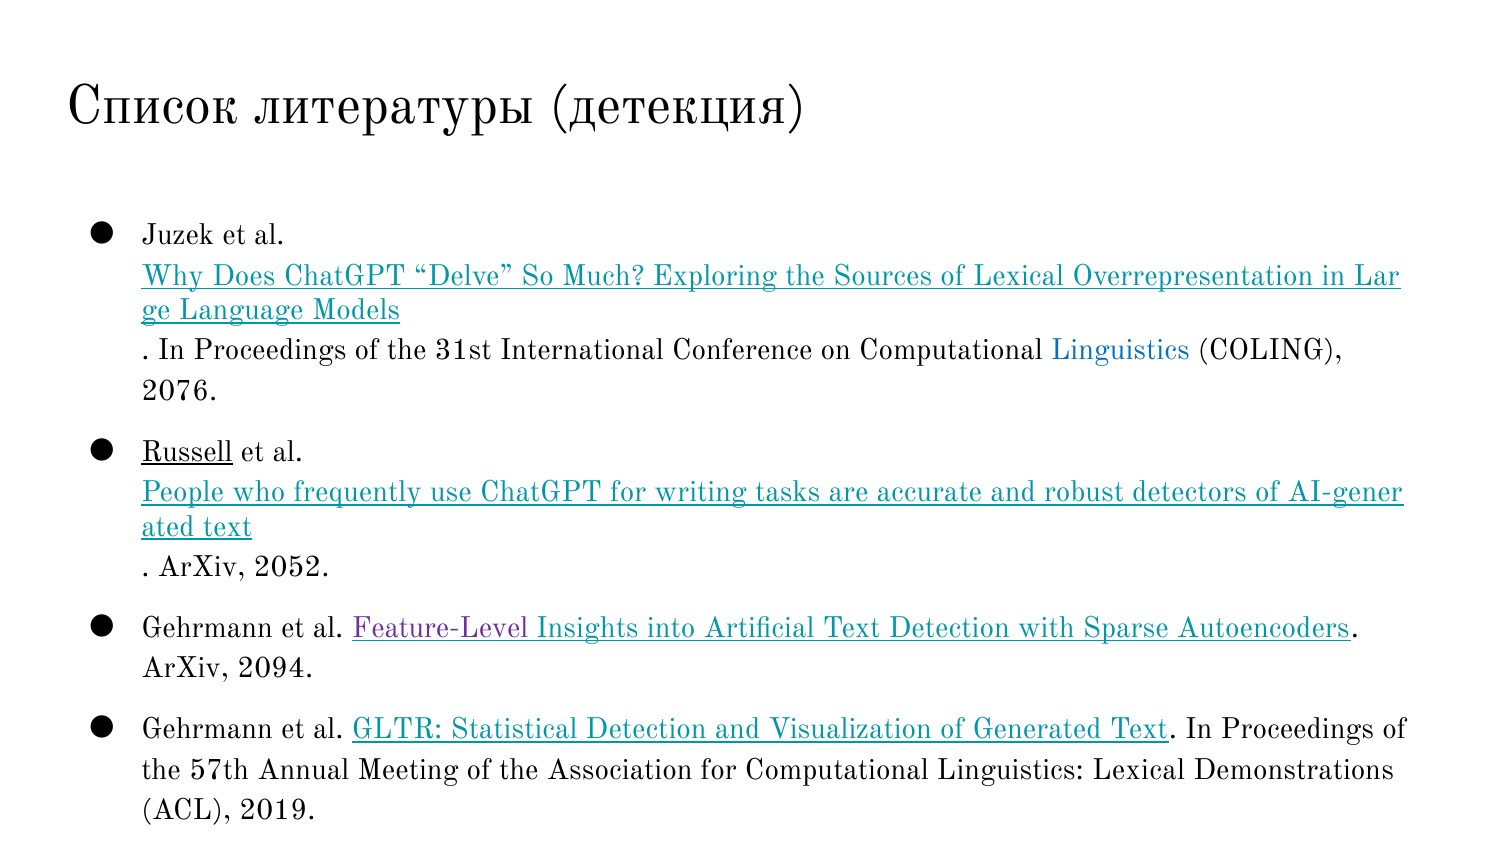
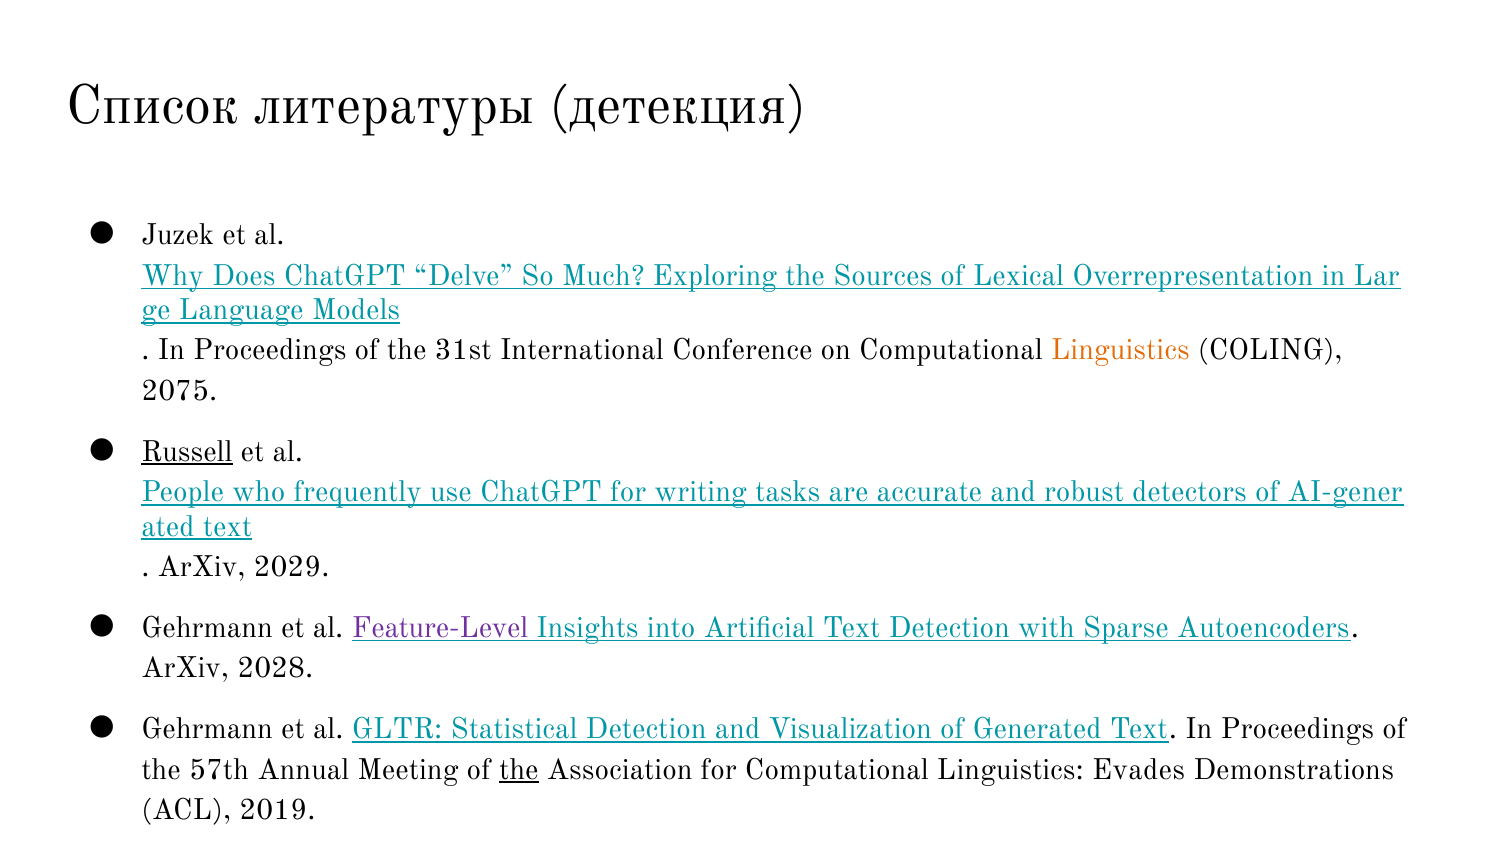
Linguistics colour: blue -> orange (1120, 350)
2076: 2076 -> 2075 (179, 391)
2052: 2052 -> 2029 (292, 567)
2094: 2094 -> 2028 (275, 668)
the underline: none -> present (519, 769)
Linguistics Lexical: Lexical -> Evades (1139, 769)
